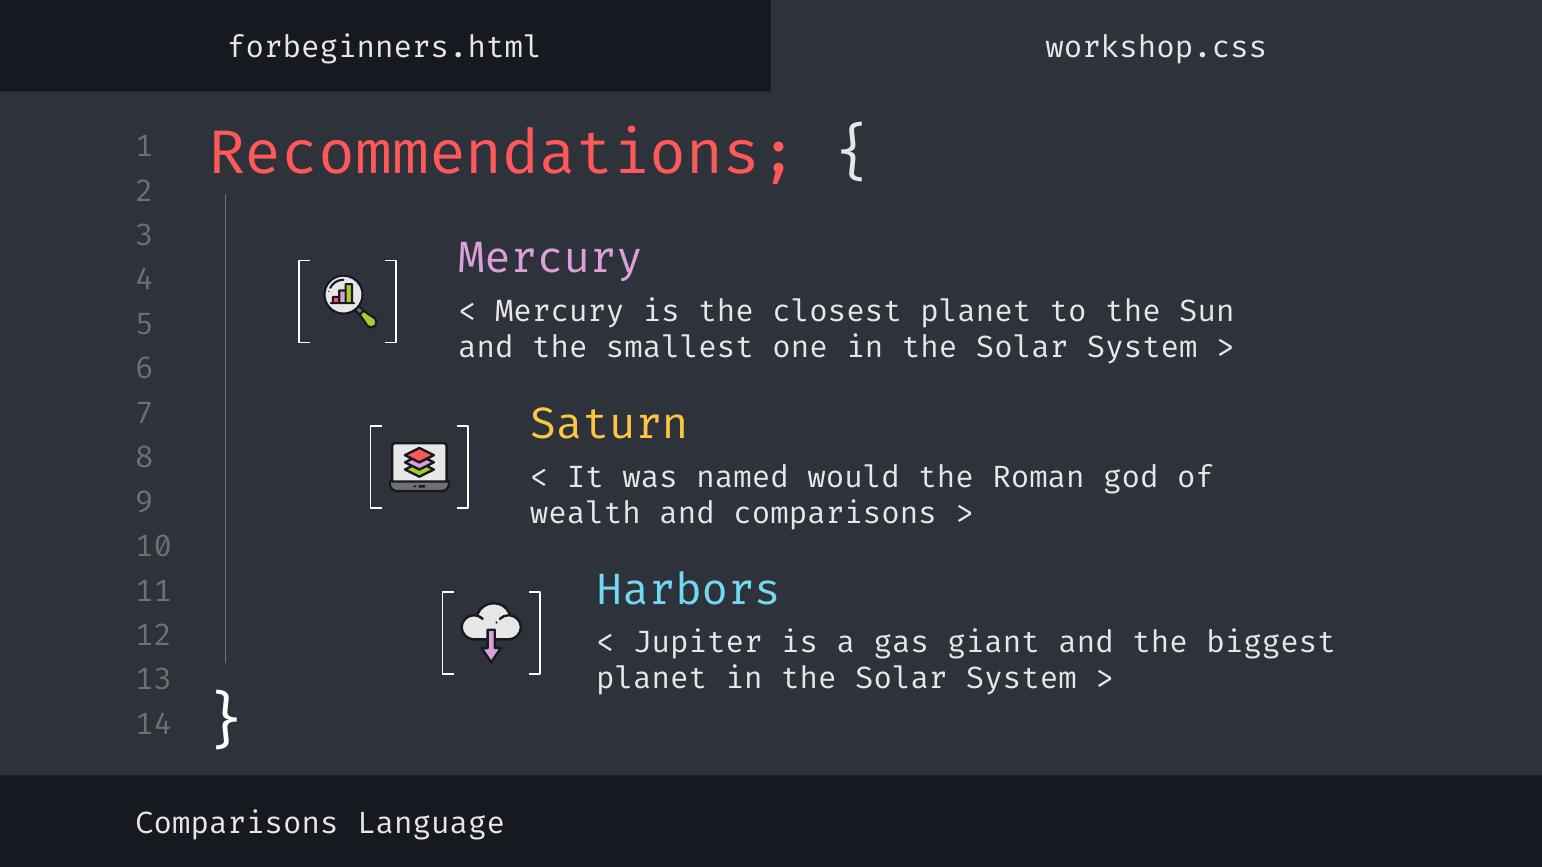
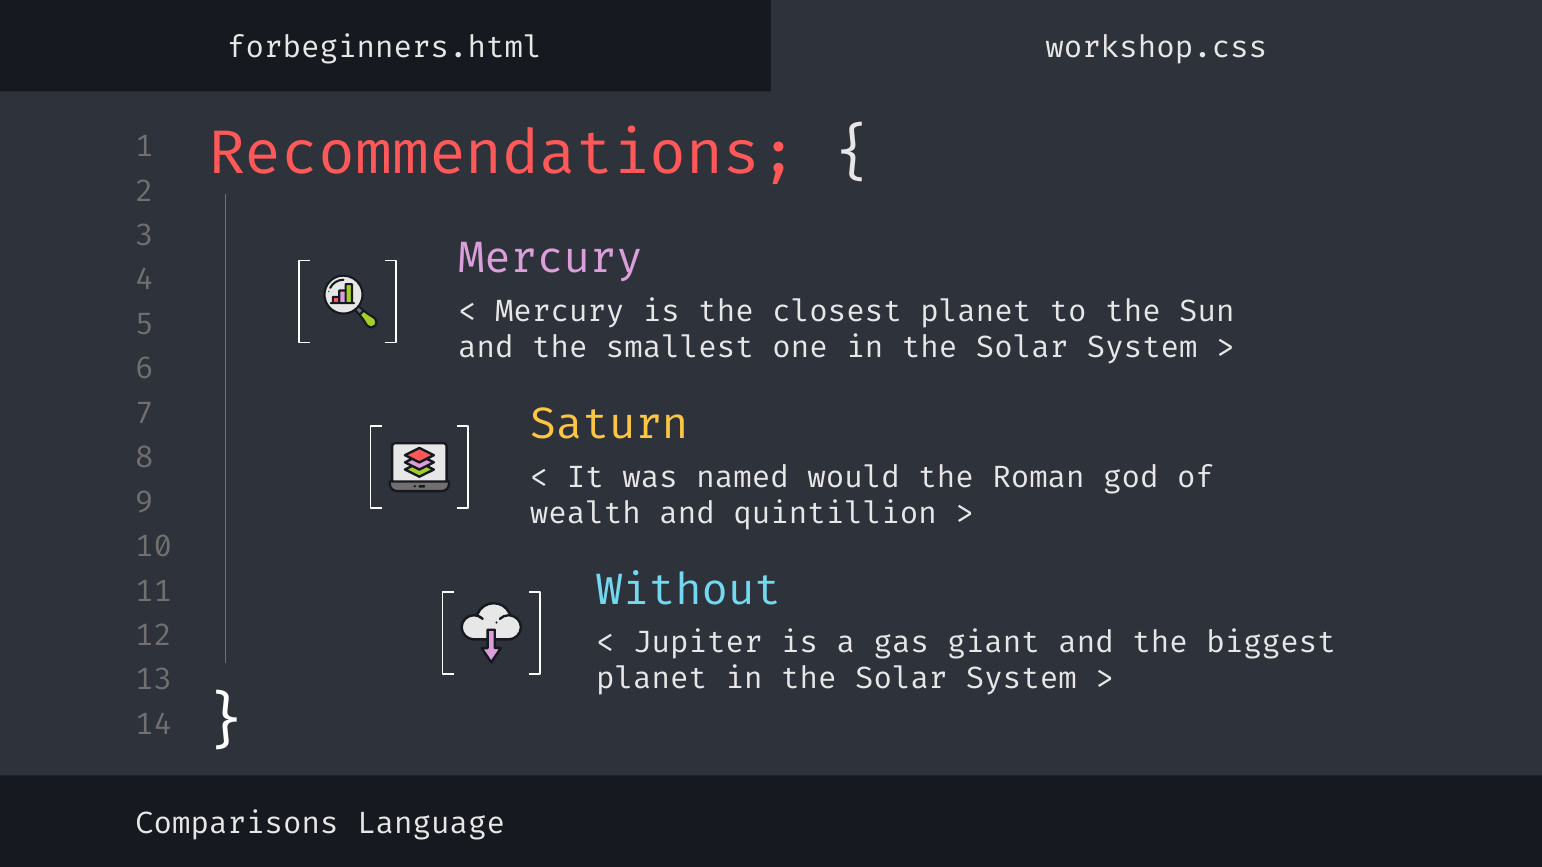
and comparisons: comparisons -> quintillion (835, 513)
Harbors: Harbors -> Without (688, 590)
